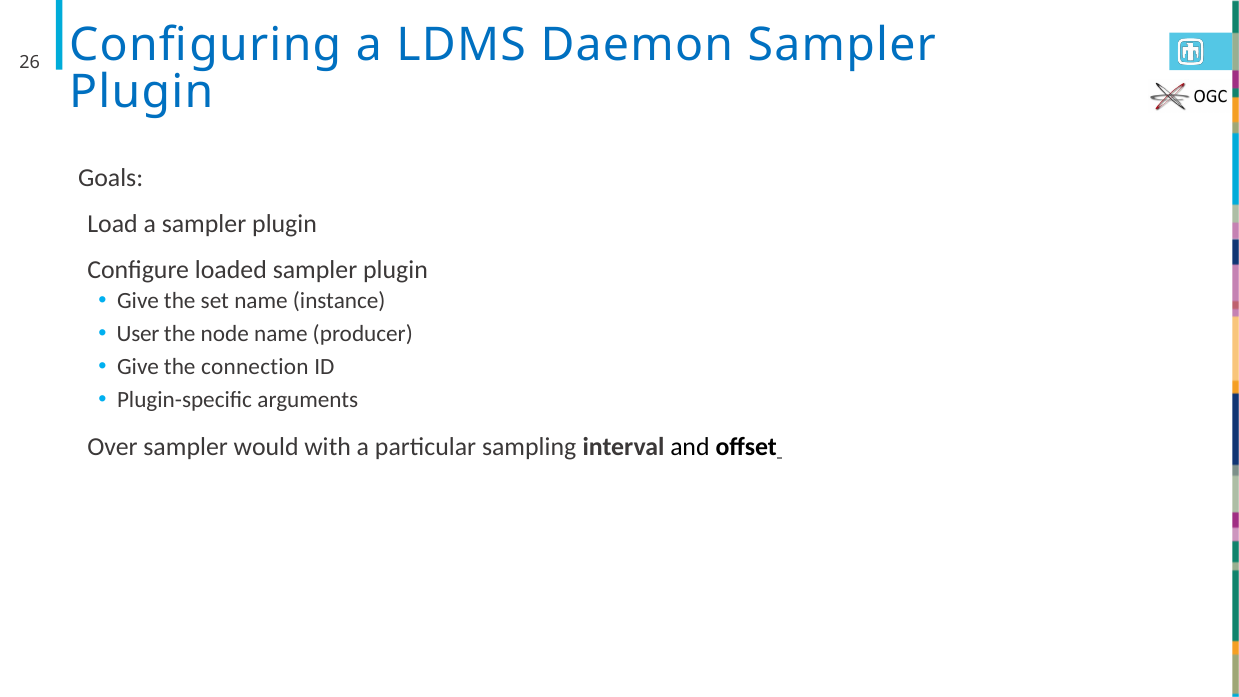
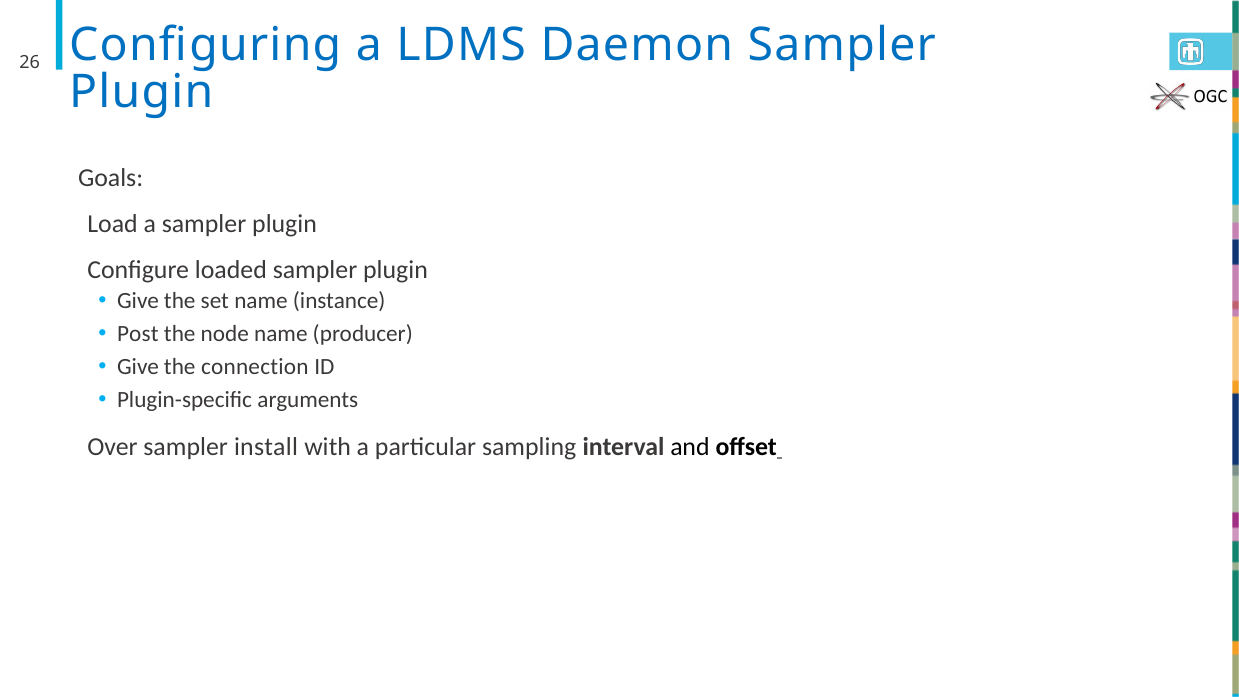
User: User -> Post (138, 334)
would: would -> install (266, 447)
